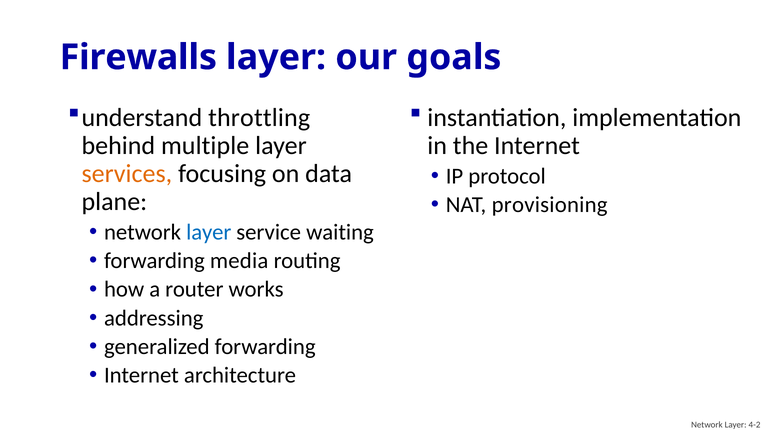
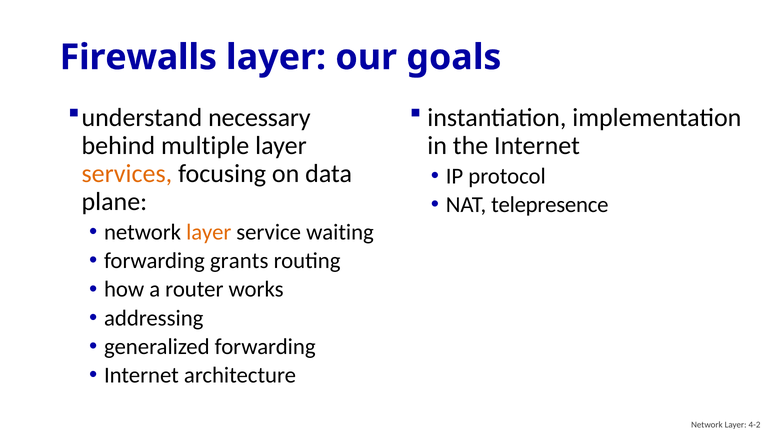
throttling: throttling -> necessary (259, 118)
provisioning: provisioning -> telepresence (550, 205)
layer colour: blue -> orange (209, 232)
media: media -> grants (239, 261)
